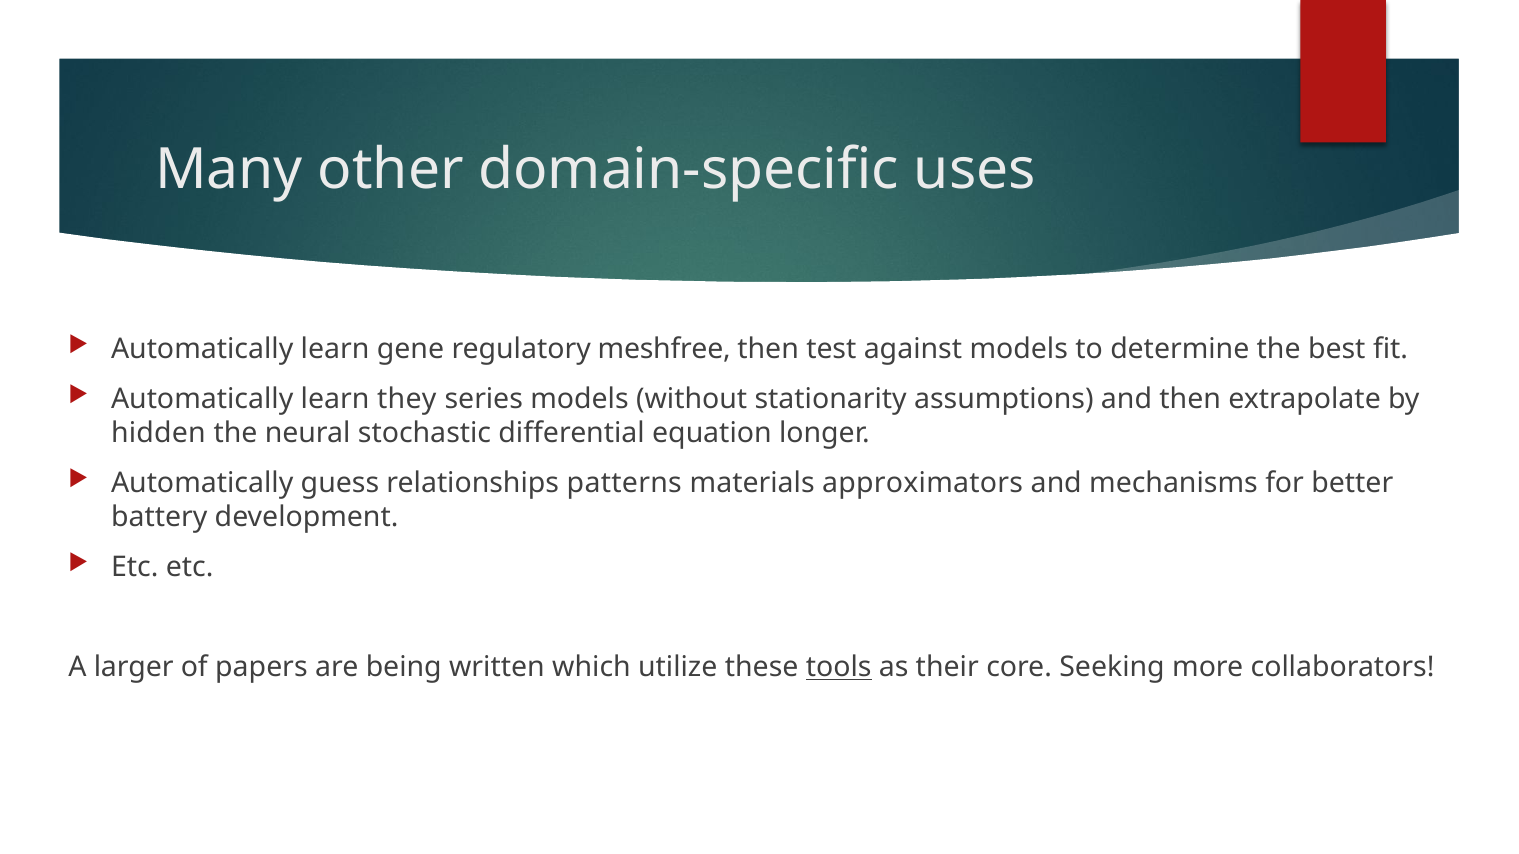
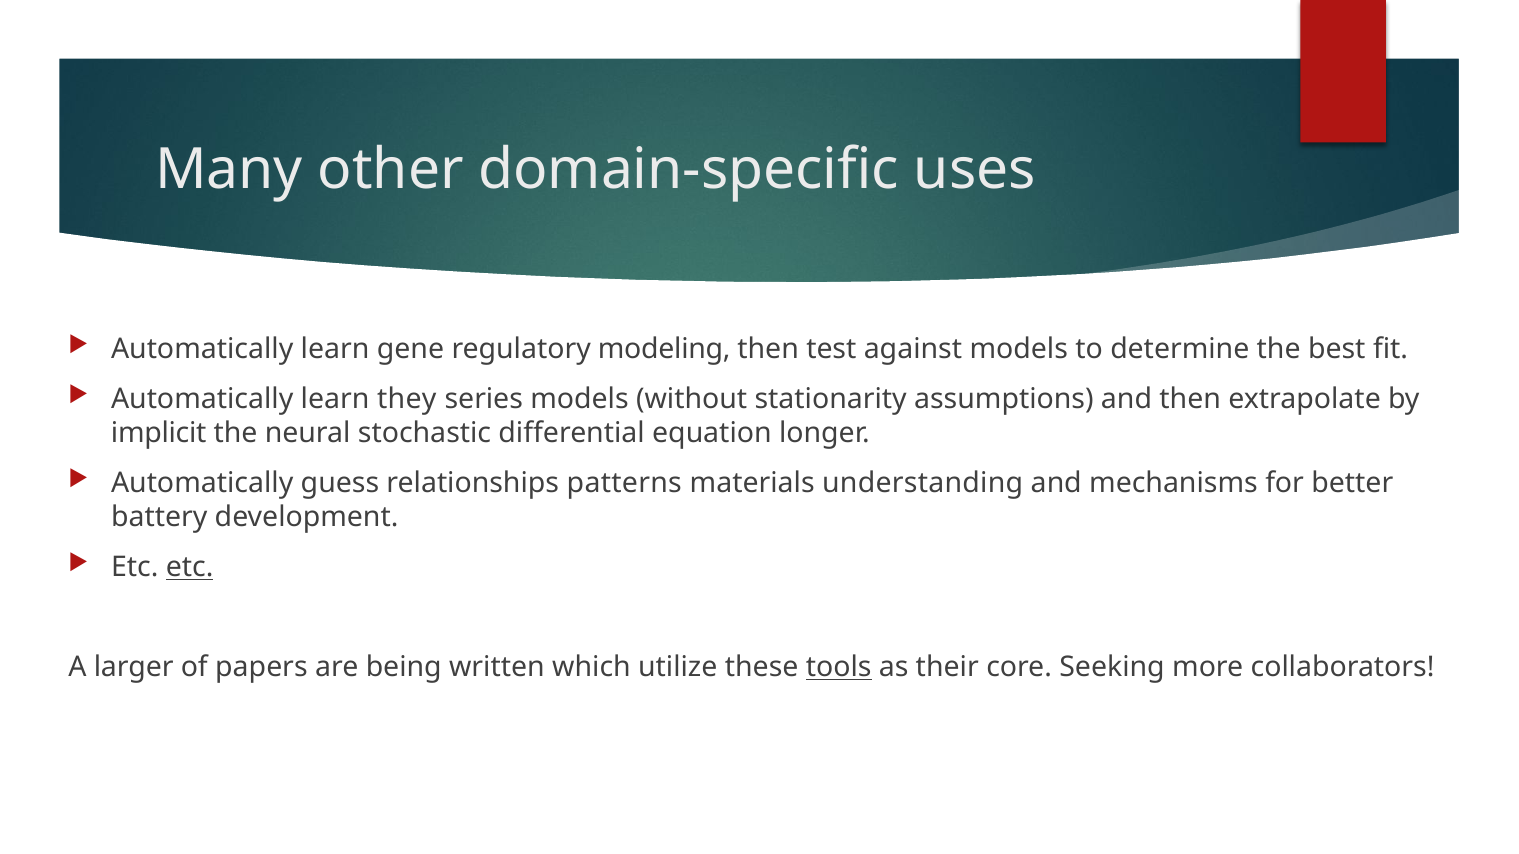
meshfree: meshfree -> modeling (664, 349)
hidden: hidden -> implicit (159, 433)
approximators: approximators -> understanding (923, 483)
etc underline: none -> present (190, 568)
